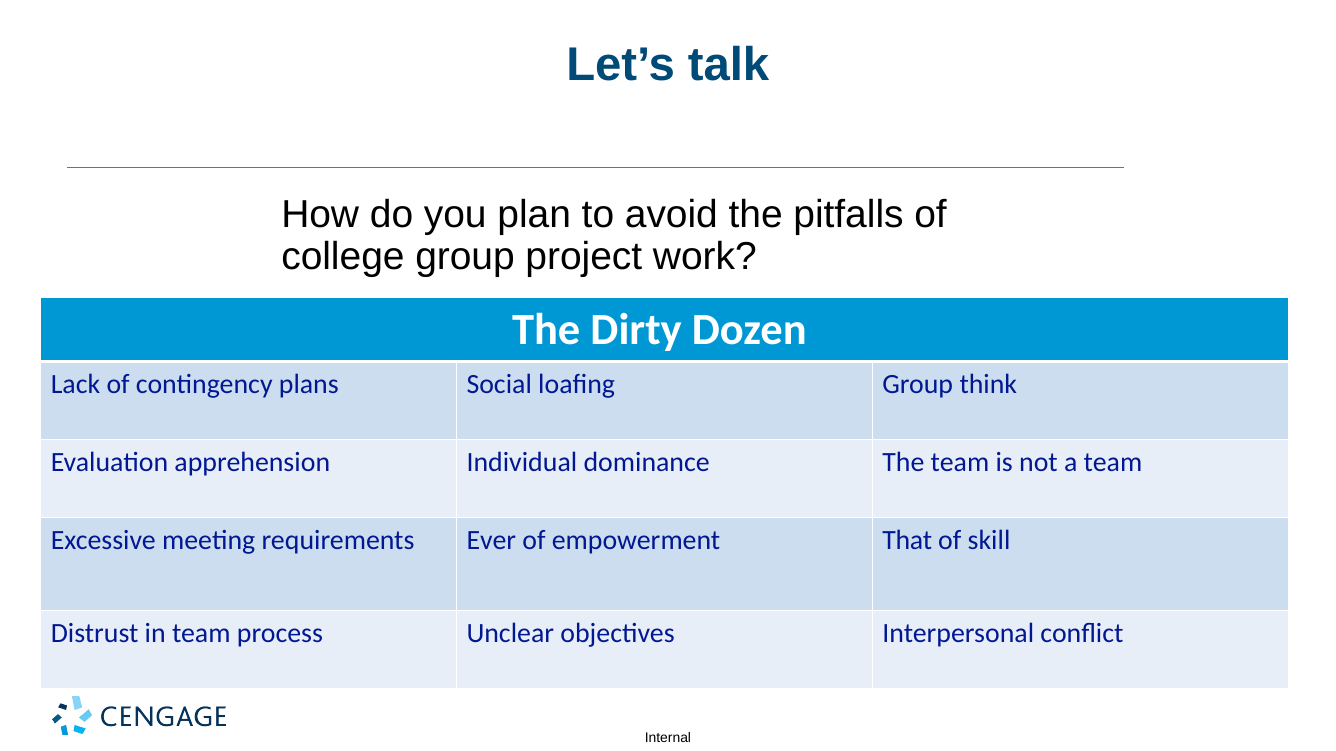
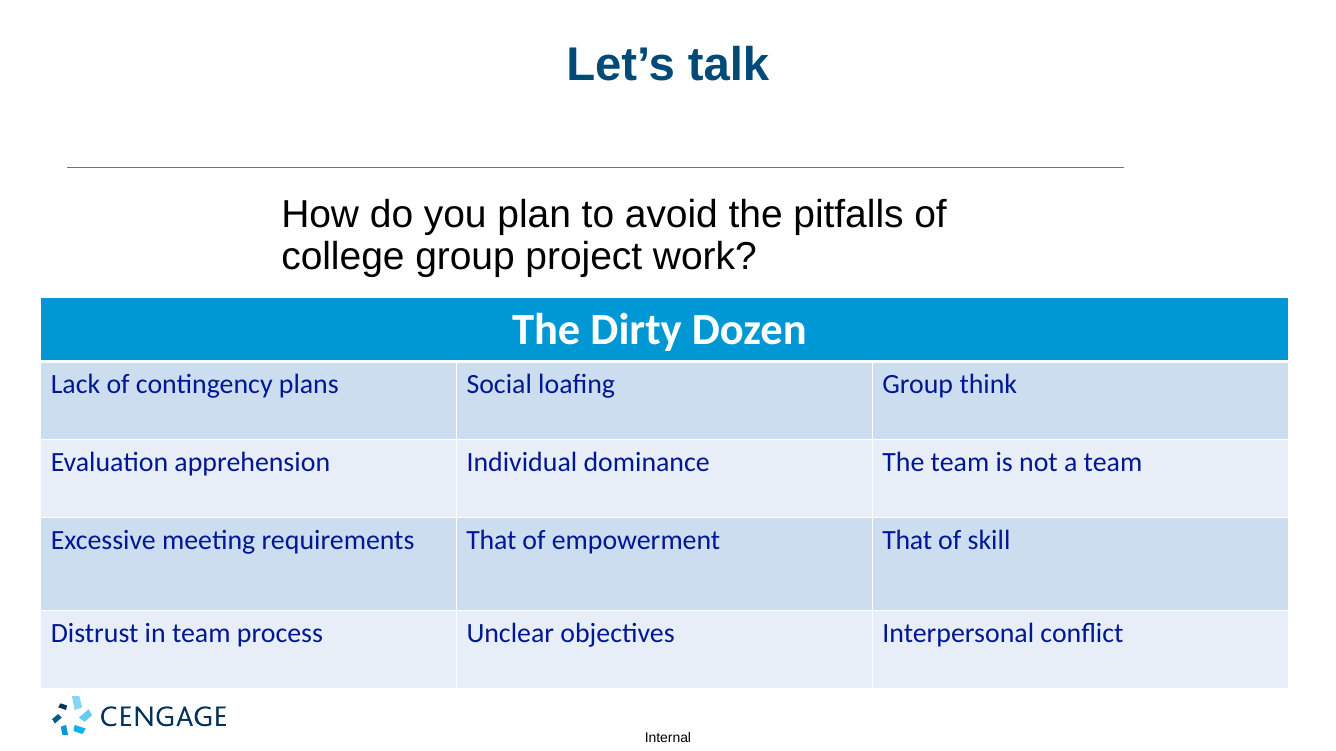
requirements Ever: Ever -> That (491, 541)
